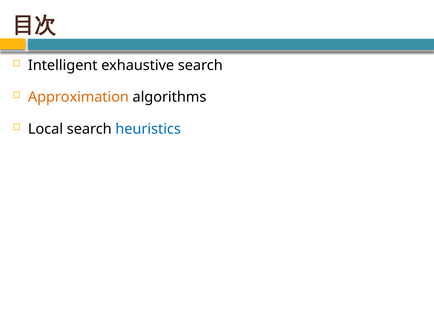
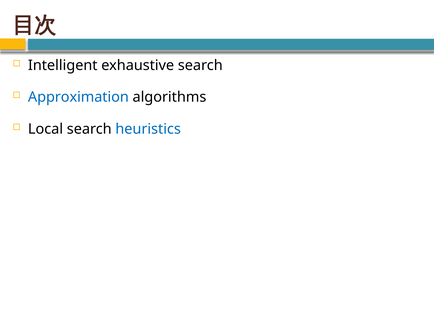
Approximation colour: orange -> blue (78, 97)
